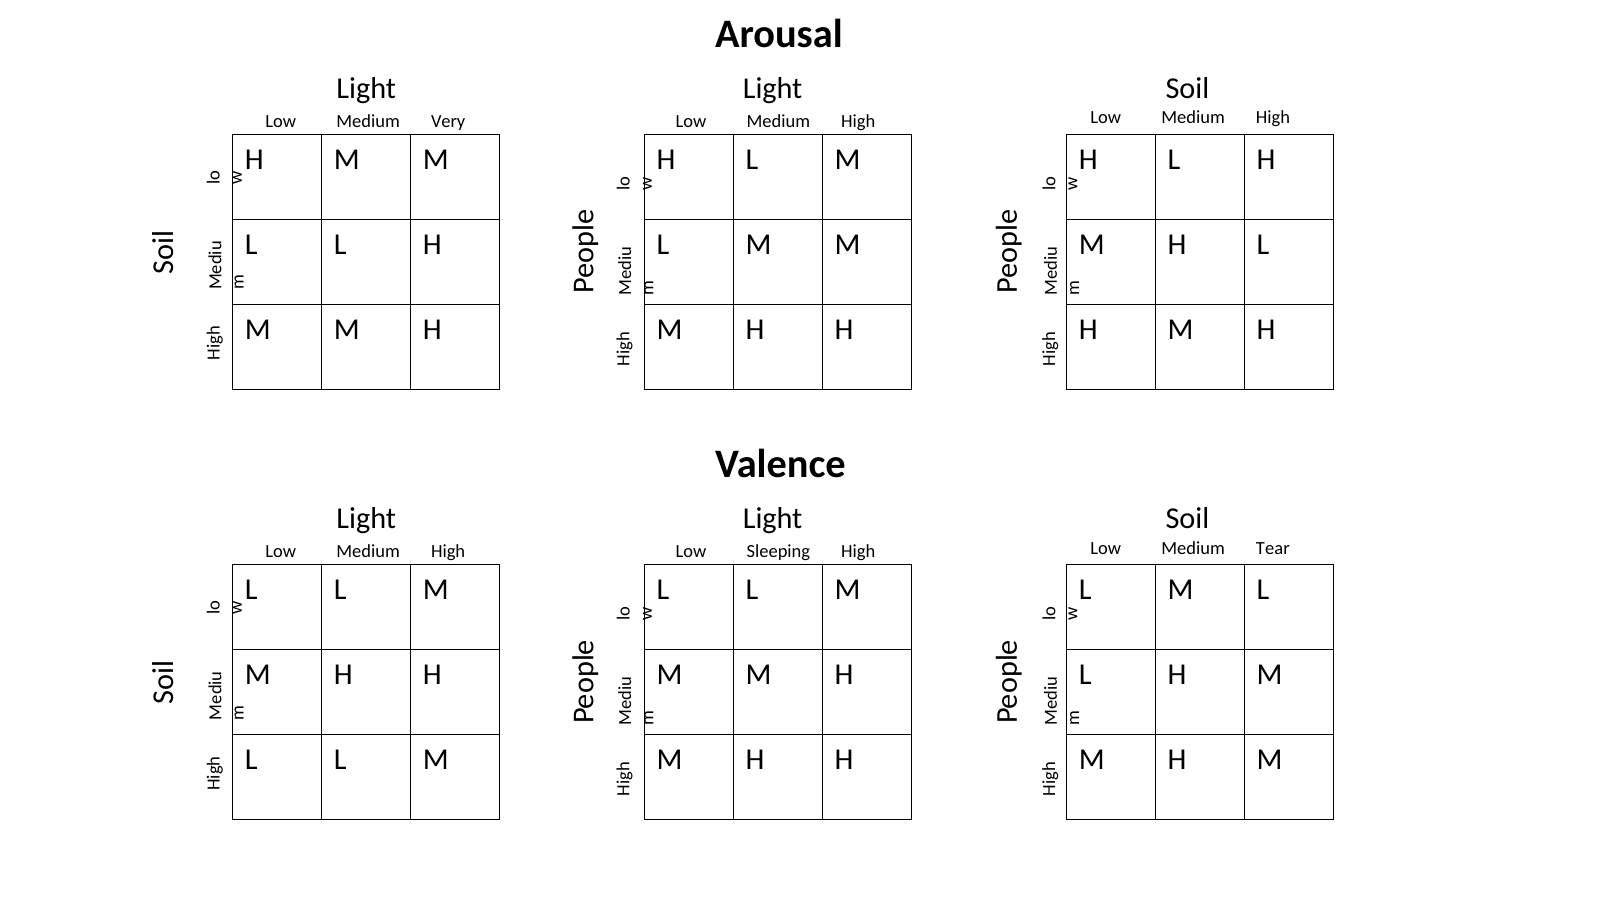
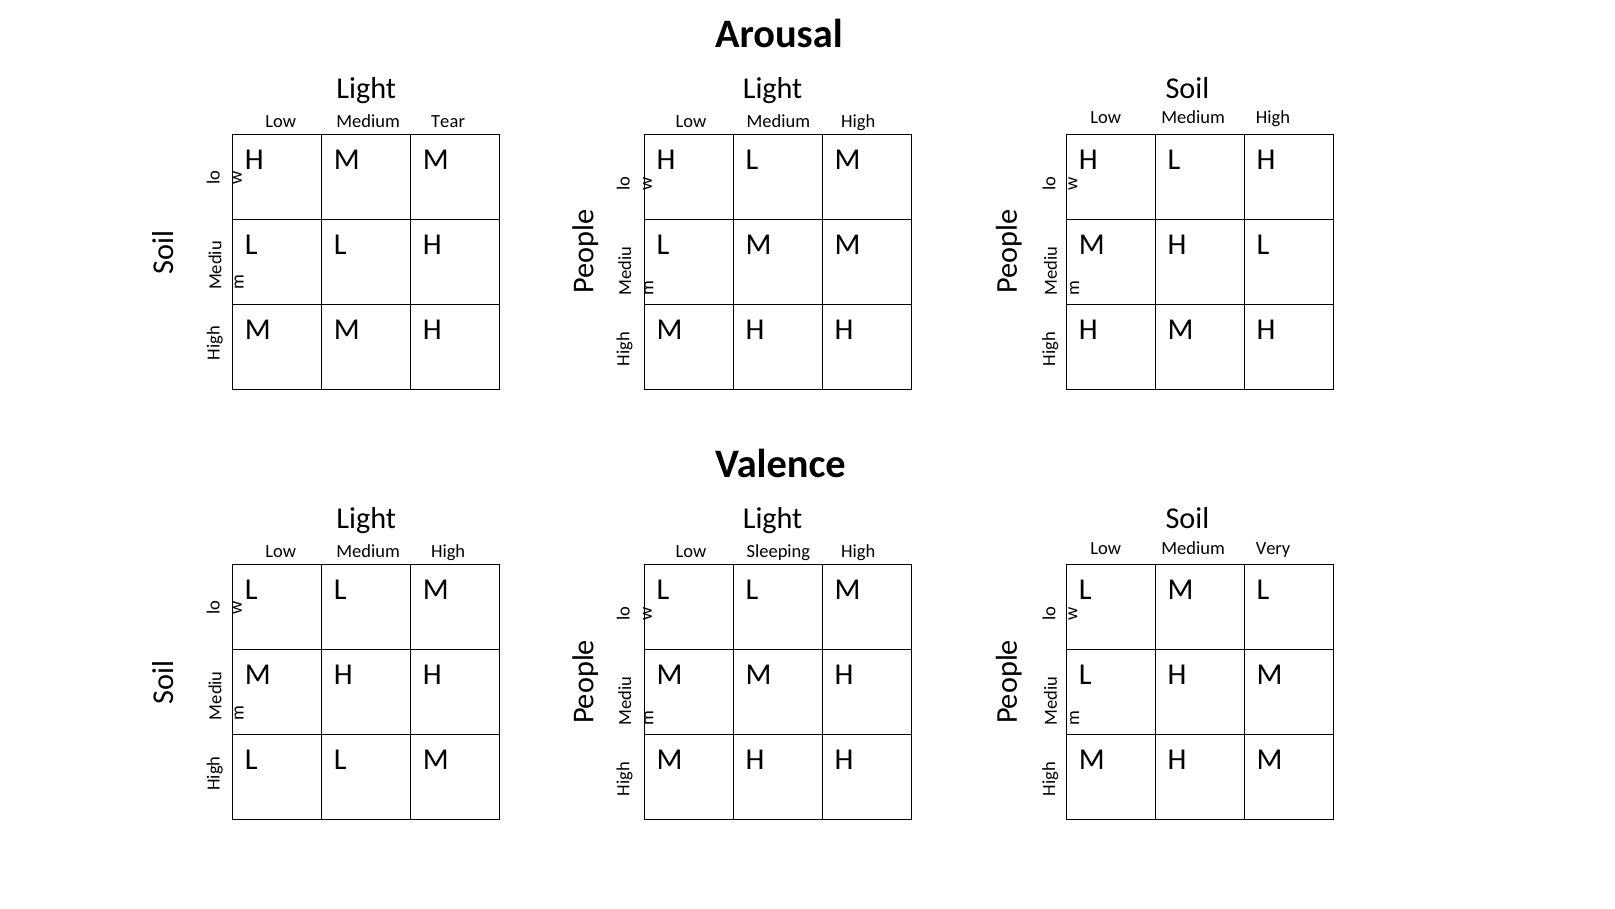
Very: Very -> Tear (448, 121)
Tear: Tear -> Very (1273, 548)
